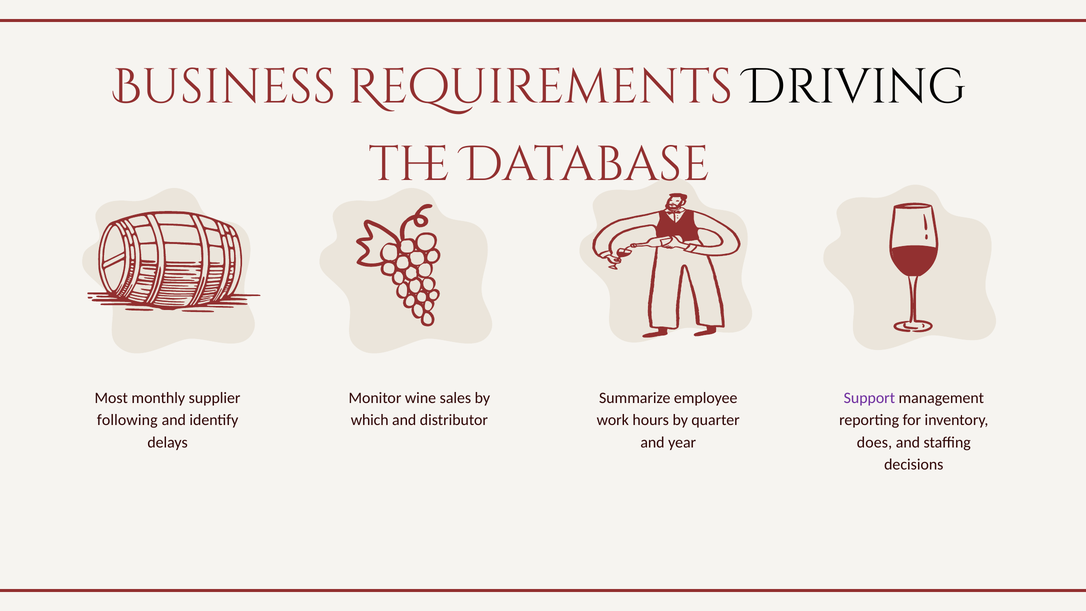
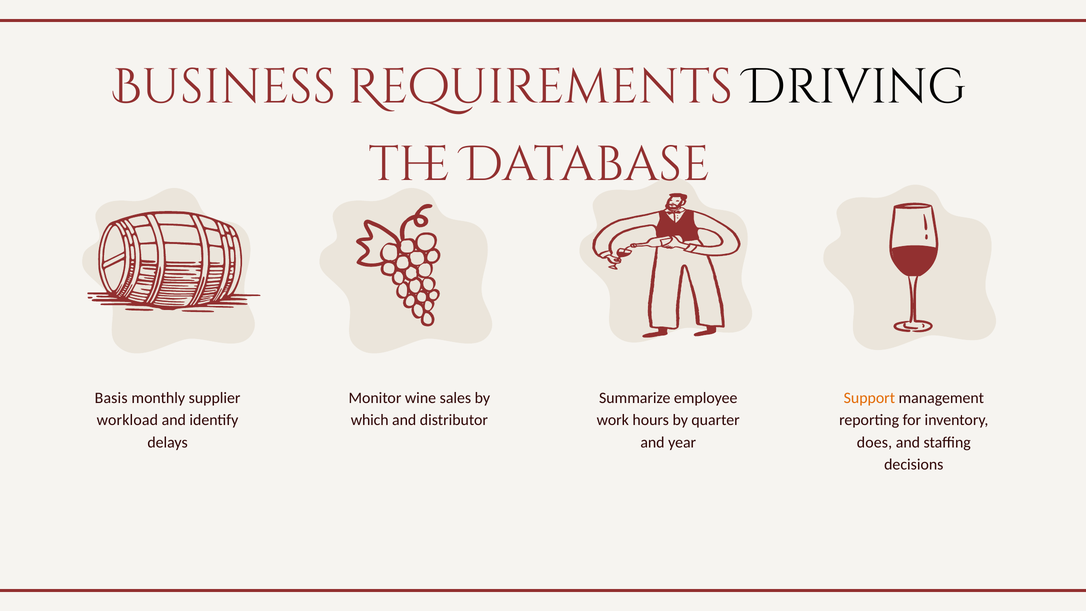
Most: Most -> Basis (111, 398)
Support colour: purple -> orange (869, 398)
following: following -> workload (127, 420)
